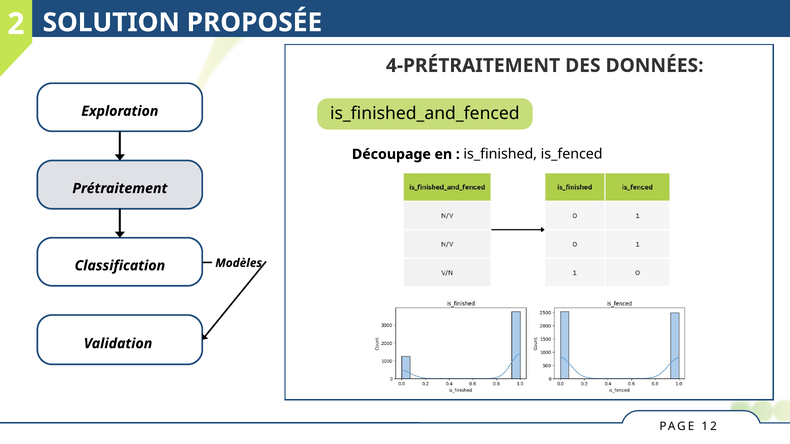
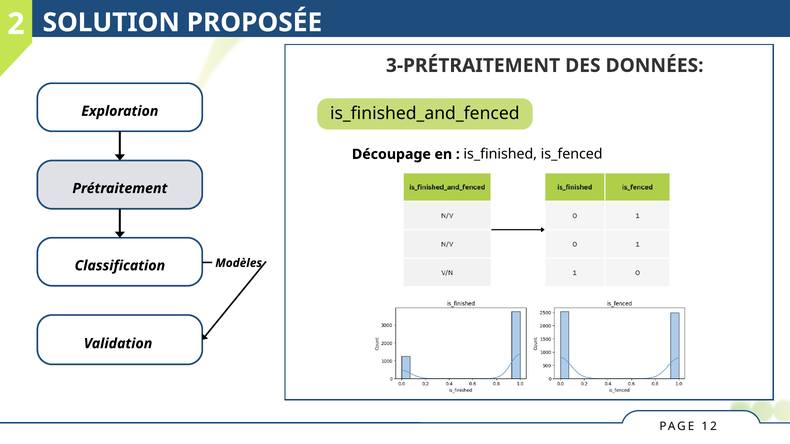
4-PRÉTRAITEMENT: 4-PRÉTRAITEMENT -> 3-PRÉTRAITEMENT (473, 66)
